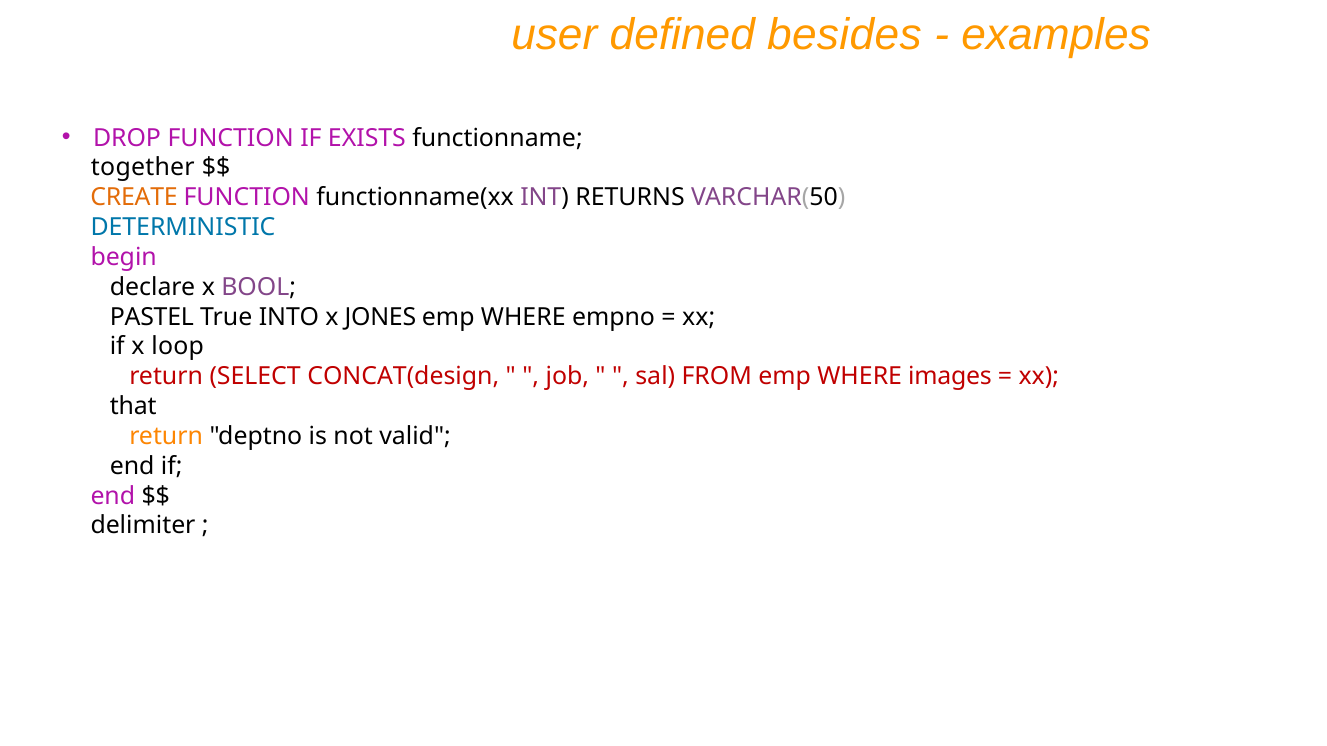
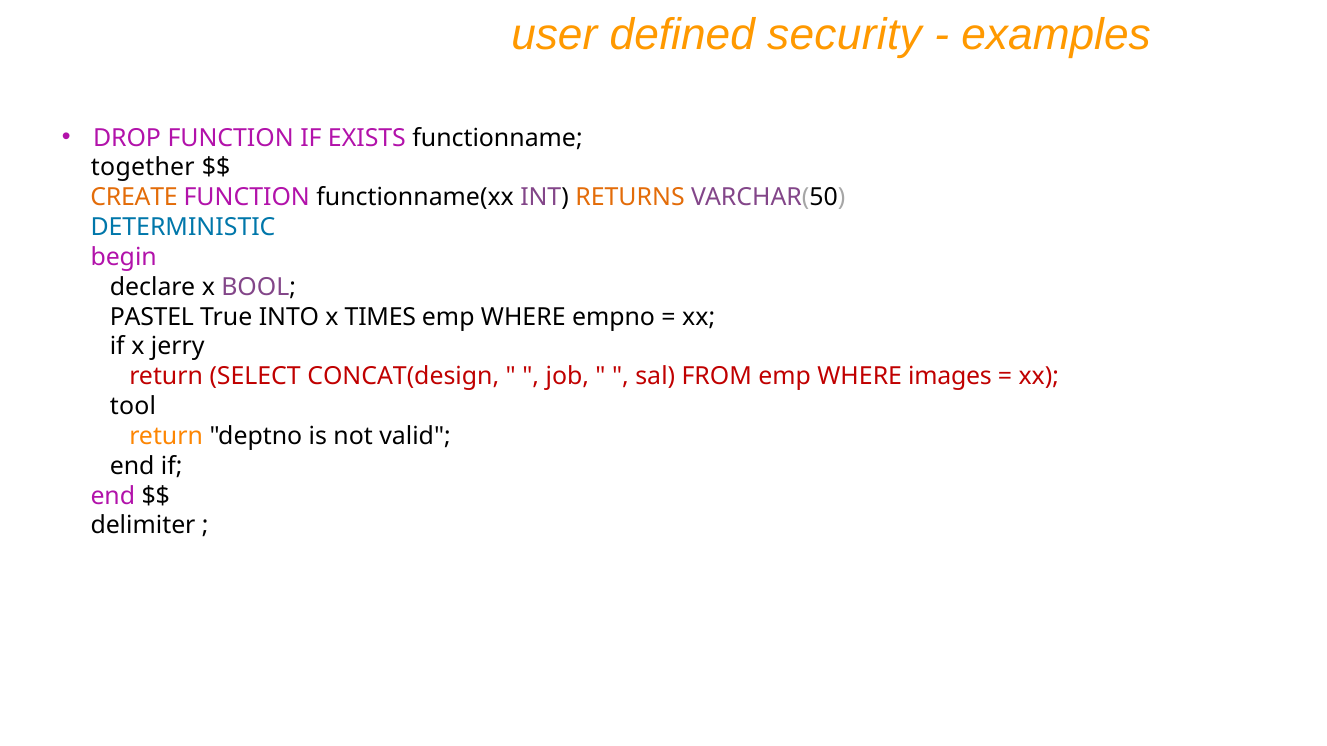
besides: besides -> security (844, 35)
RETURNS colour: black -> orange (630, 198)
JONES: JONES -> TIMES (380, 317)
loop: loop -> jerry (178, 347)
that: that -> tool (133, 407)
